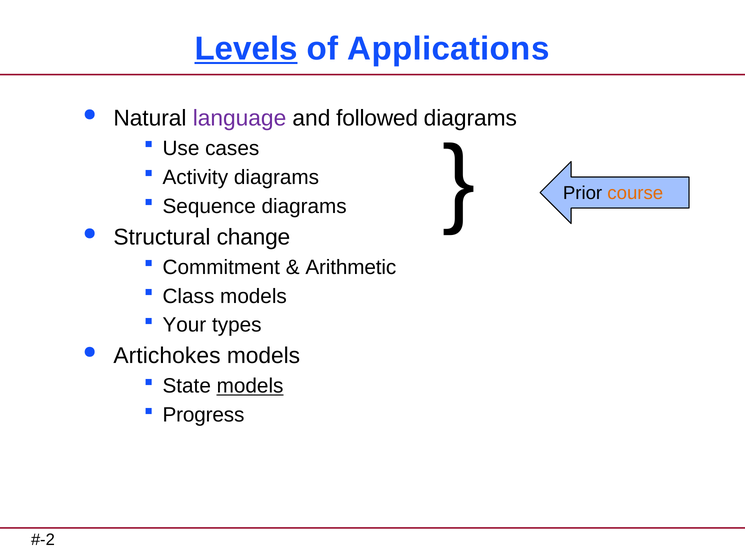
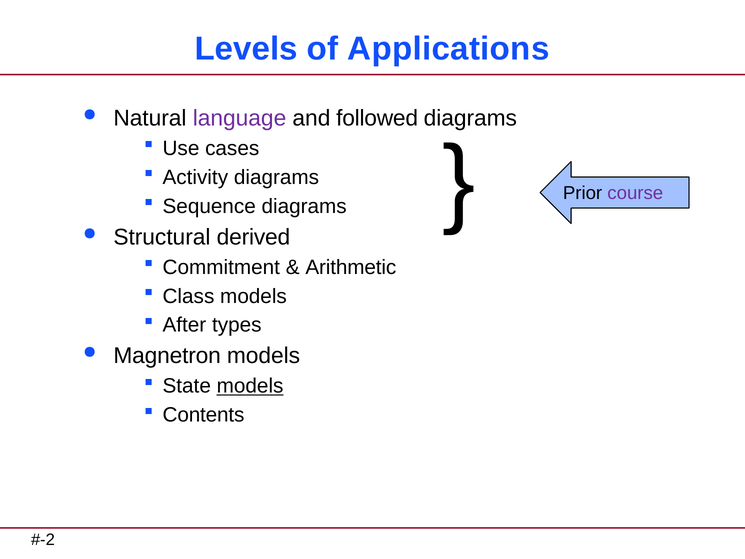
Levels underline: present -> none (246, 49)
course colour: orange -> purple (635, 193)
change: change -> derived (253, 237)
Your: Your -> After (184, 325)
Artichokes: Artichokes -> Magnetron (167, 356)
Progress: Progress -> Contents (203, 415)
